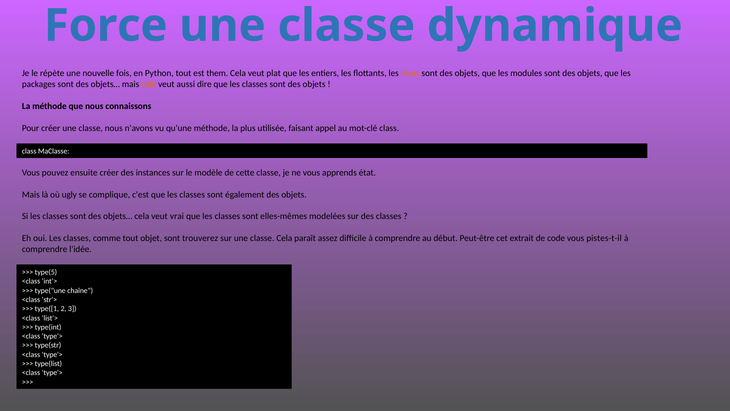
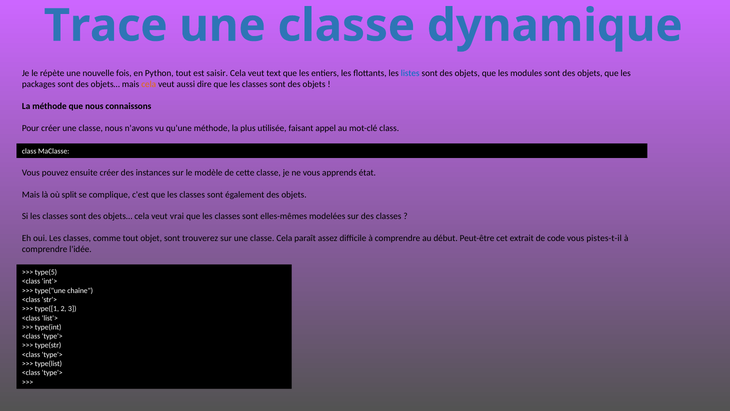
Force: Force -> Trace (106, 26)
them: them -> saisir (217, 73)
plat: plat -> text (274, 73)
listes colour: orange -> blue (410, 73)
ugly: ugly -> split (69, 194)
